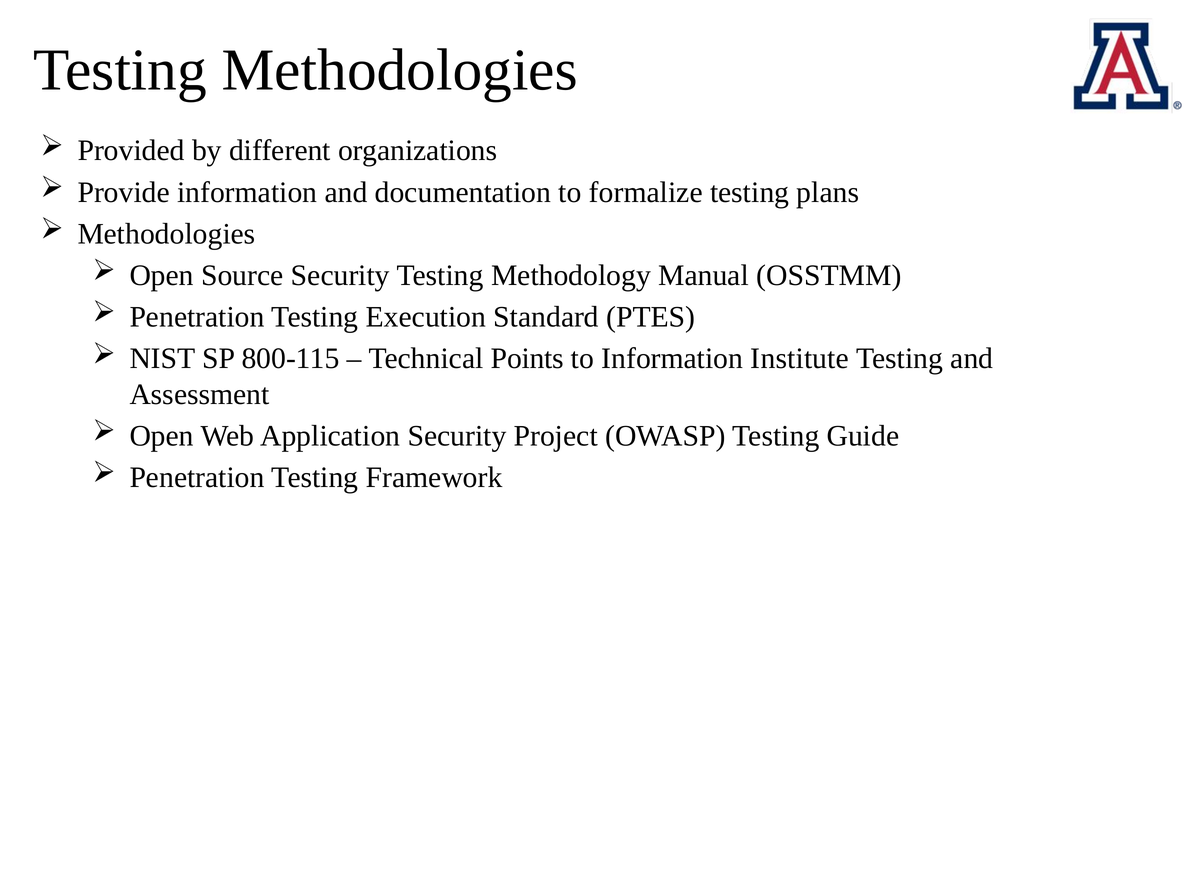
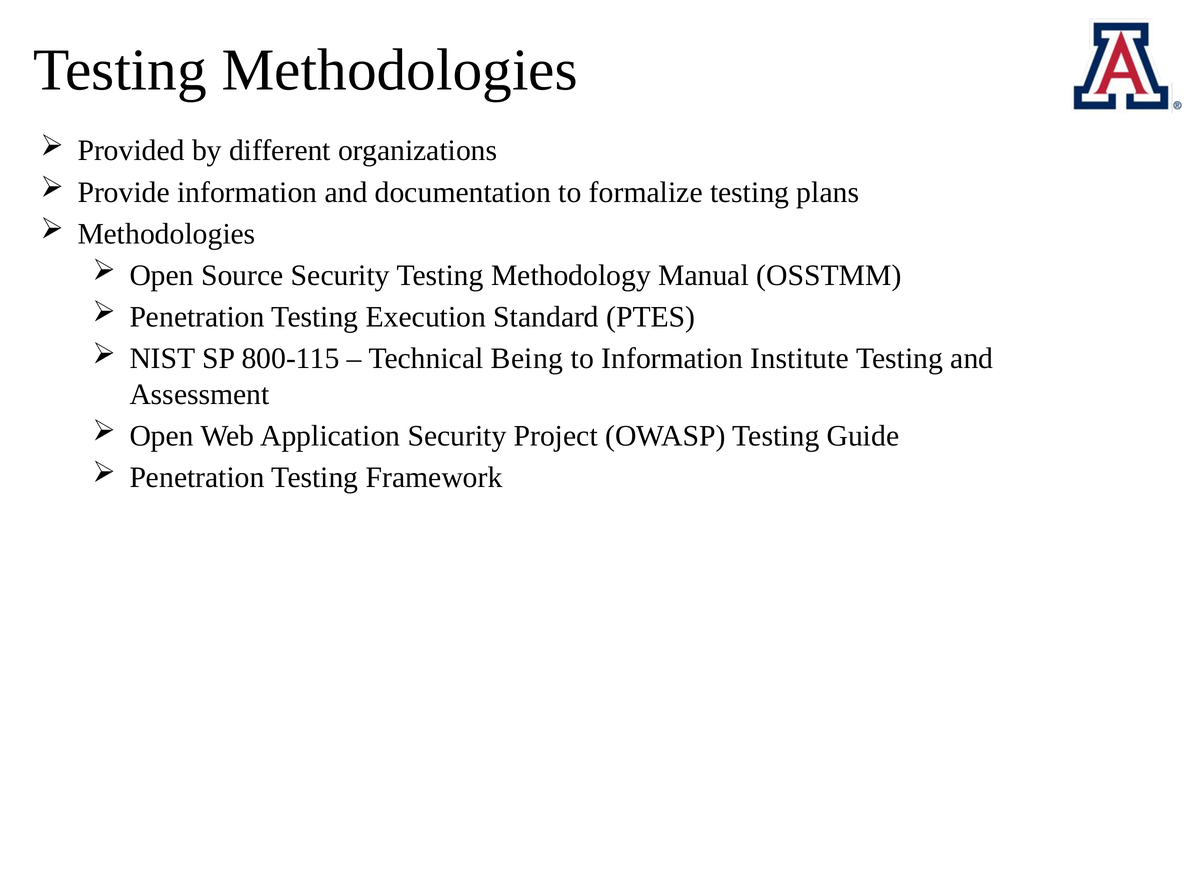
Points: Points -> Being (527, 359)
